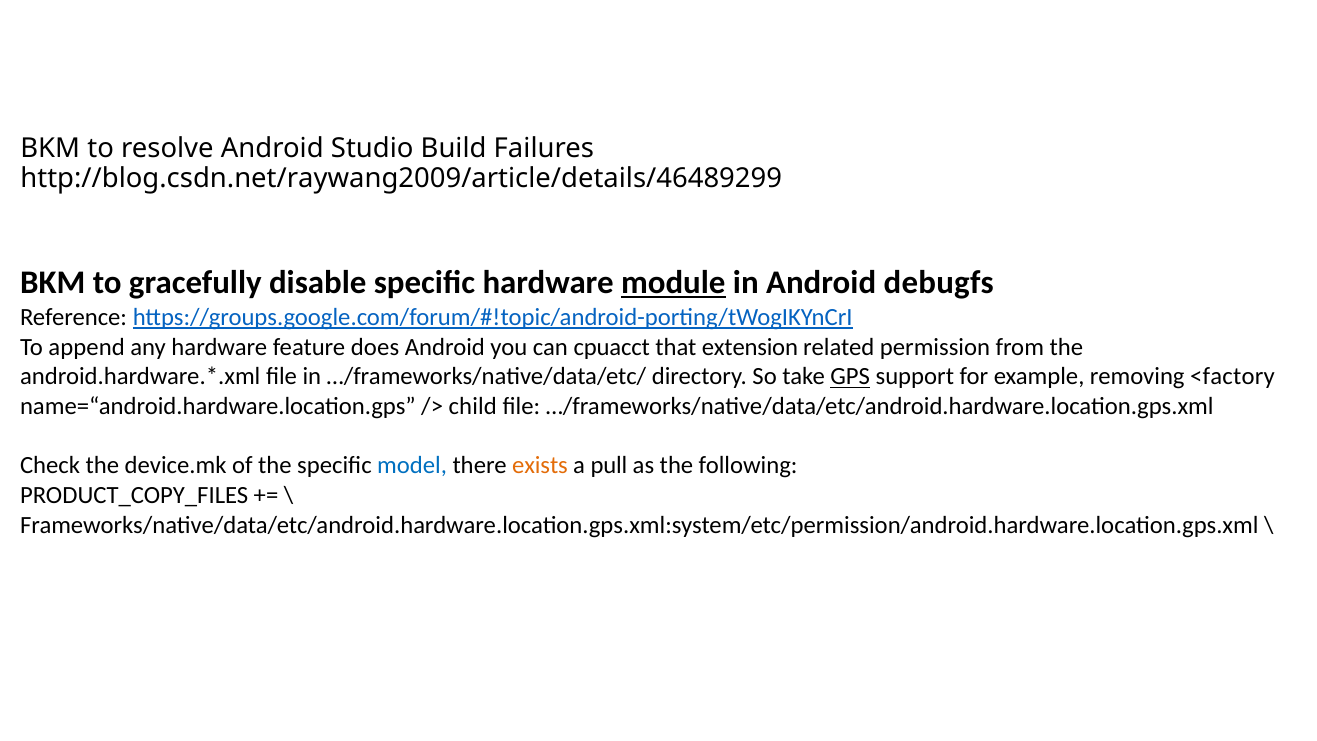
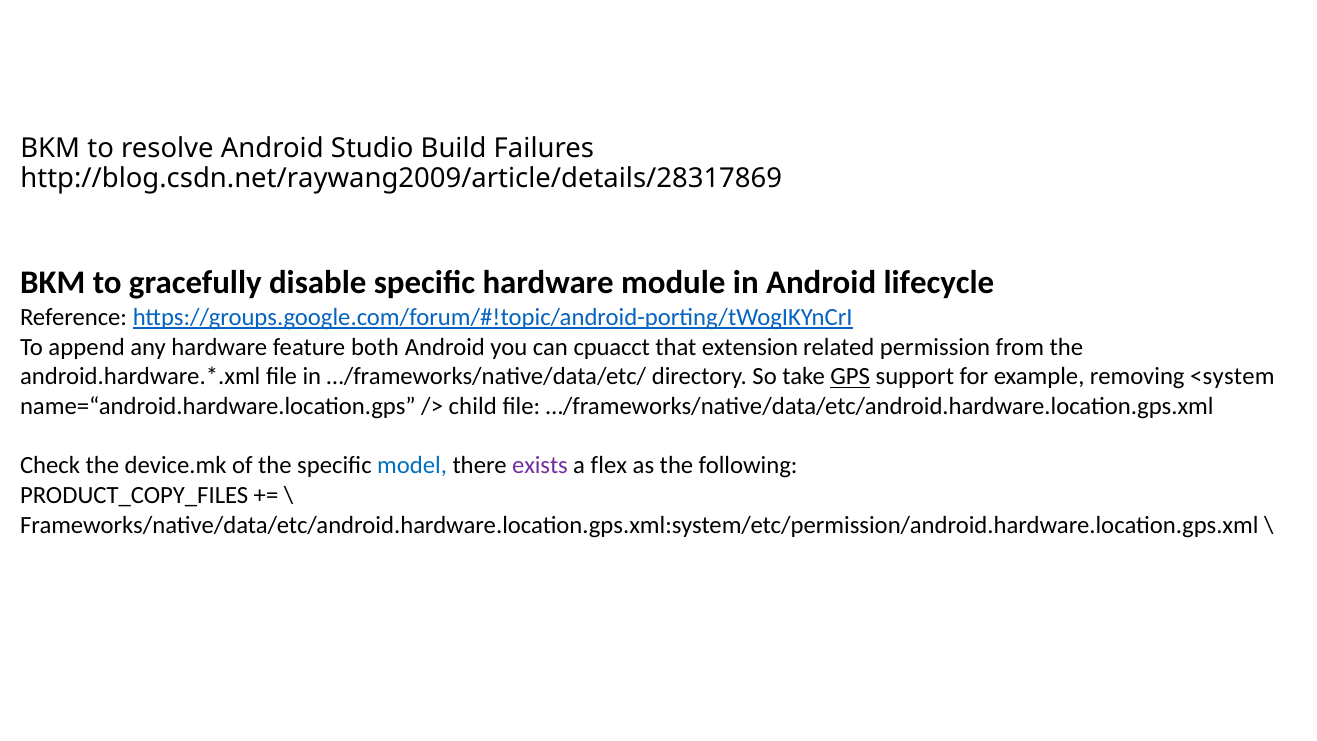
http://blog.csdn.net/raywang2009/article/details/46489299: http://blog.csdn.net/raywang2009/article/details/46489299 -> http://blog.csdn.net/raywang2009/article/details/28317869 (401, 178)
module underline: present -> none (673, 283)
debugfs: debugfs -> lifecycle (939, 283)
does: does -> both (375, 347)
<factory: <factory -> <system (1232, 377)
exists colour: orange -> purple (540, 466)
pull: pull -> flex (609, 466)
